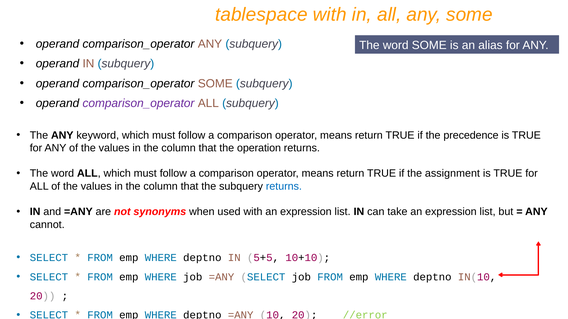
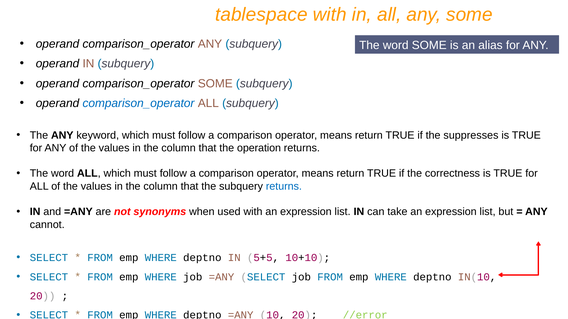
comparison_operator colour: purple -> blue (138, 104)
precedence: precedence -> suppresses (471, 135)
assignment: assignment -> correctness (452, 174)
